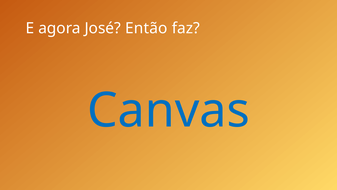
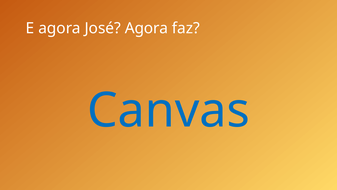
José Então: Então -> Agora (146, 28)
